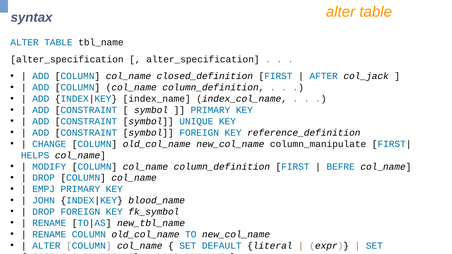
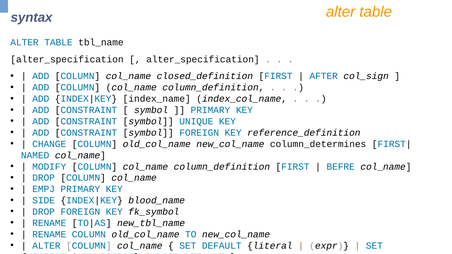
col_jack: col_jack -> col_sign (366, 76)
column_manipulate: column_manipulate -> column_determines (318, 144)
HELPS: HELPS -> NAMED (35, 155)
JOHN: JOHN -> SIDE (44, 201)
